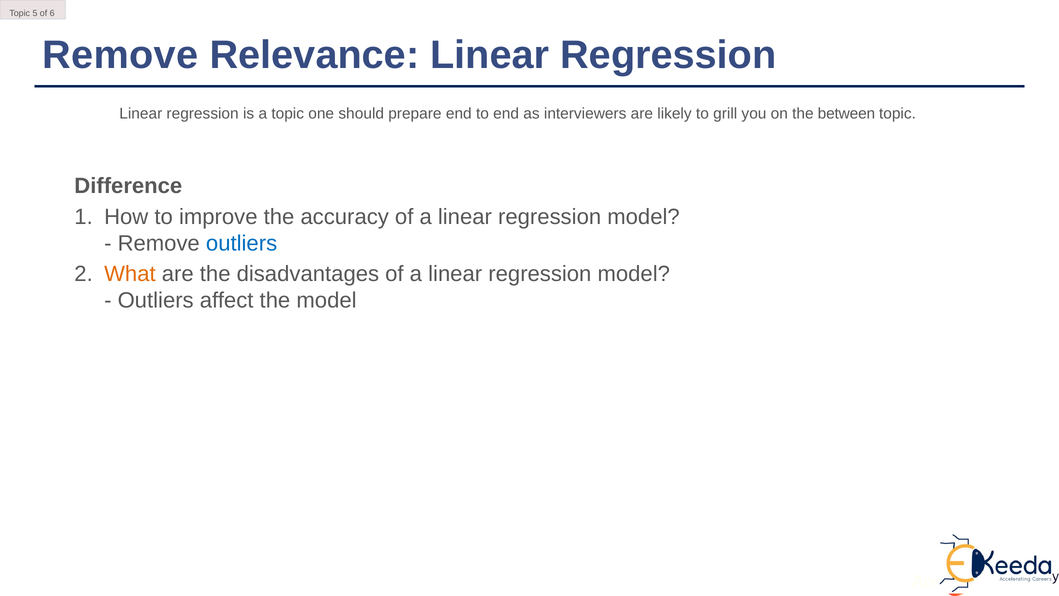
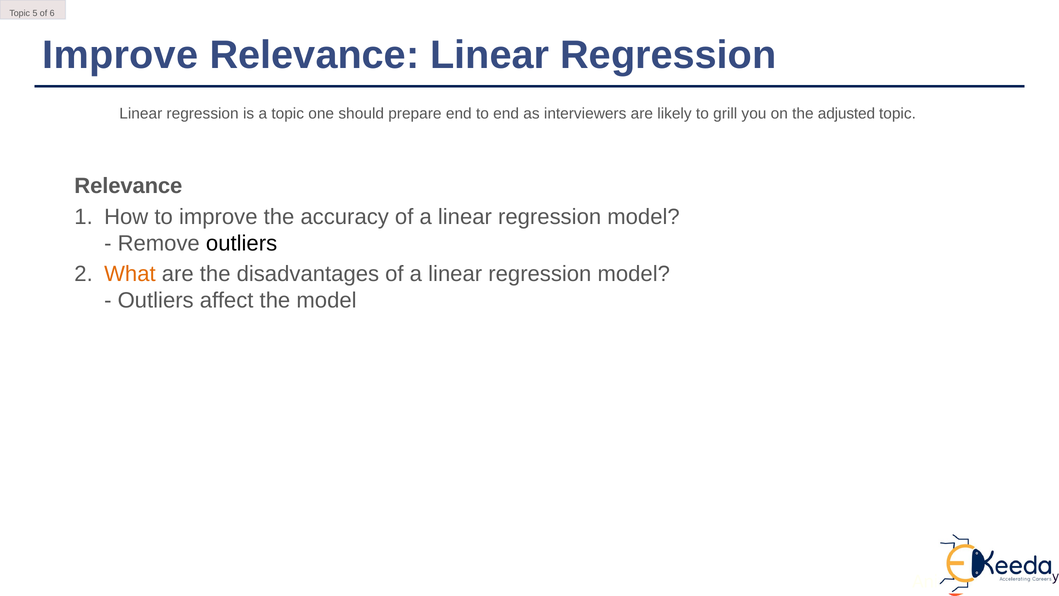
Remove: Remove -> Improve (120, 55)
between: between -> adjusted (846, 113)
Difference: Difference -> Relevance (128, 186)
outliers colour: blue -> black (242, 243)
